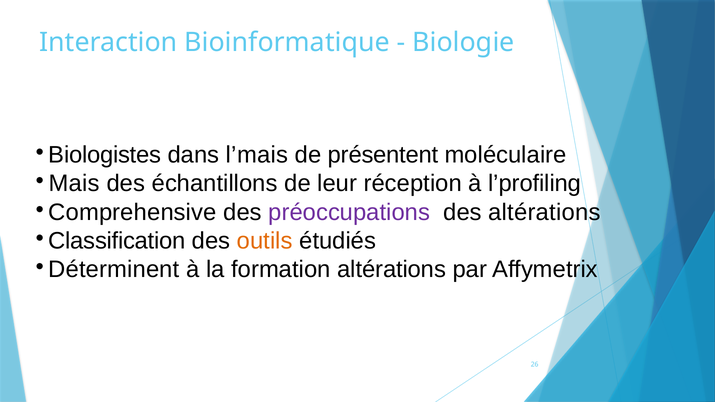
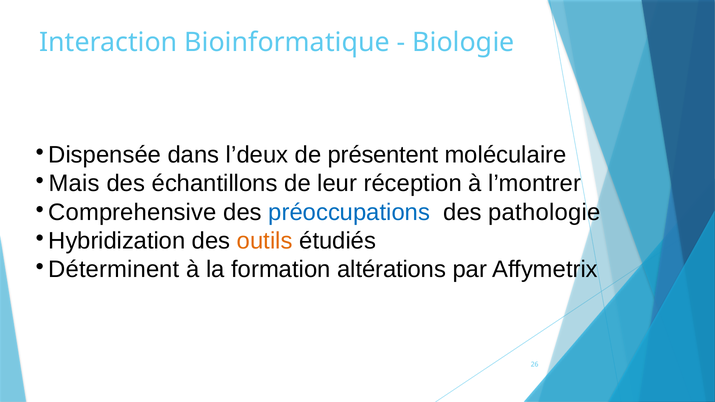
Biologistes: Biologistes -> Dispensée (105, 155)
l’mais: l’mais -> l’deux (257, 155)
l’profiling: l’profiling -> l’montrer (535, 184)
préoccupations colour: purple -> blue (349, 212)
des altérations: altérations -> pathologie (545, 212)
Classification: Classification -> Hybridization (117, 241)
